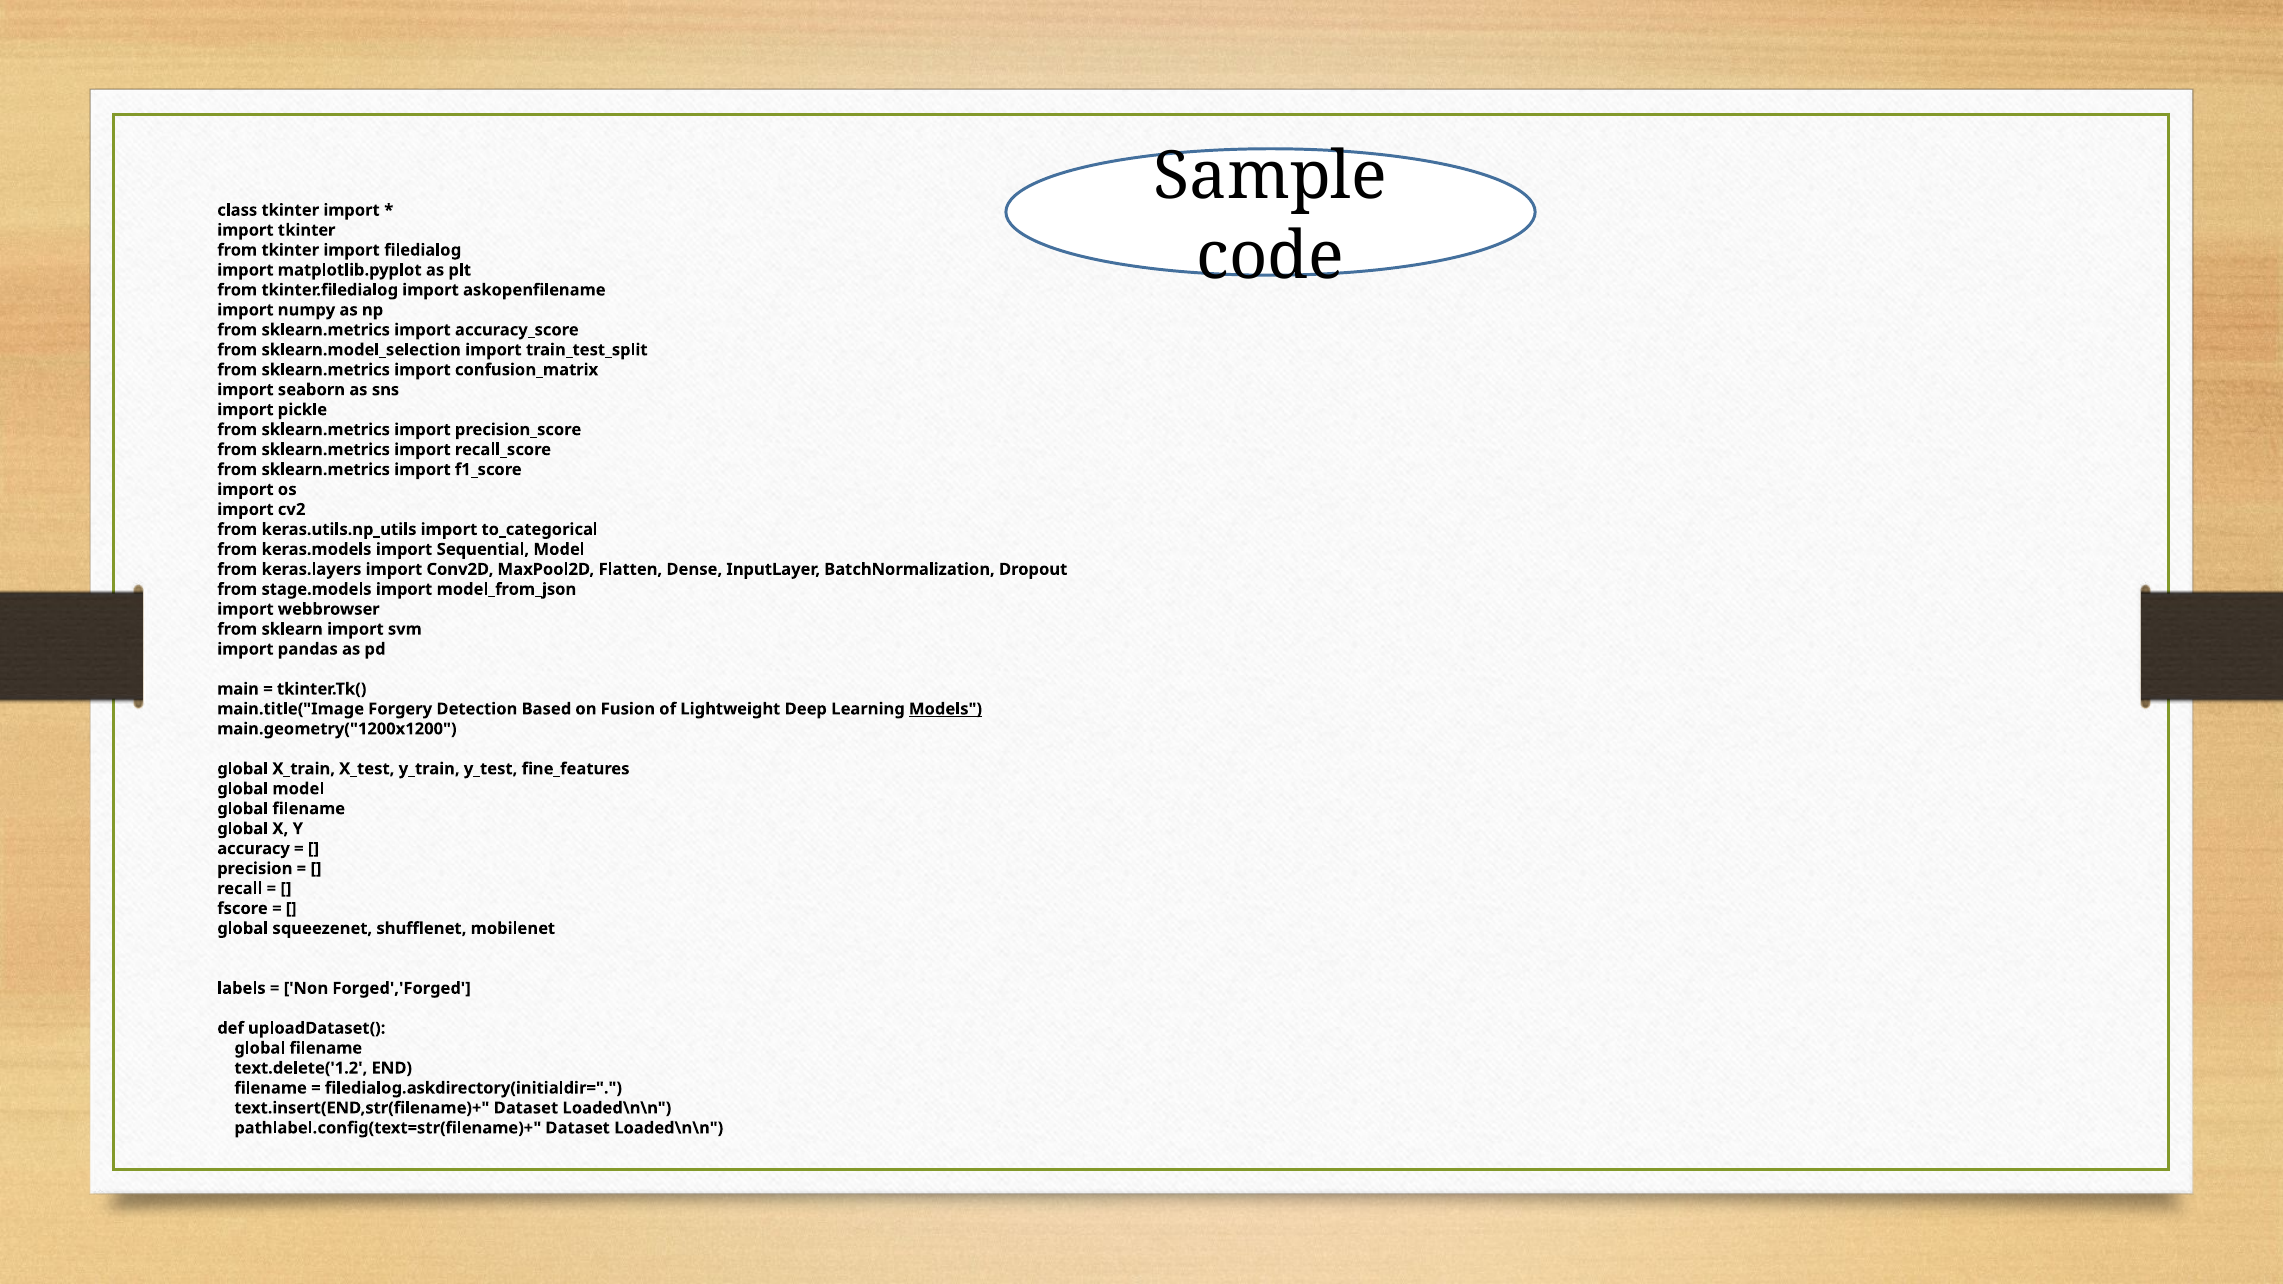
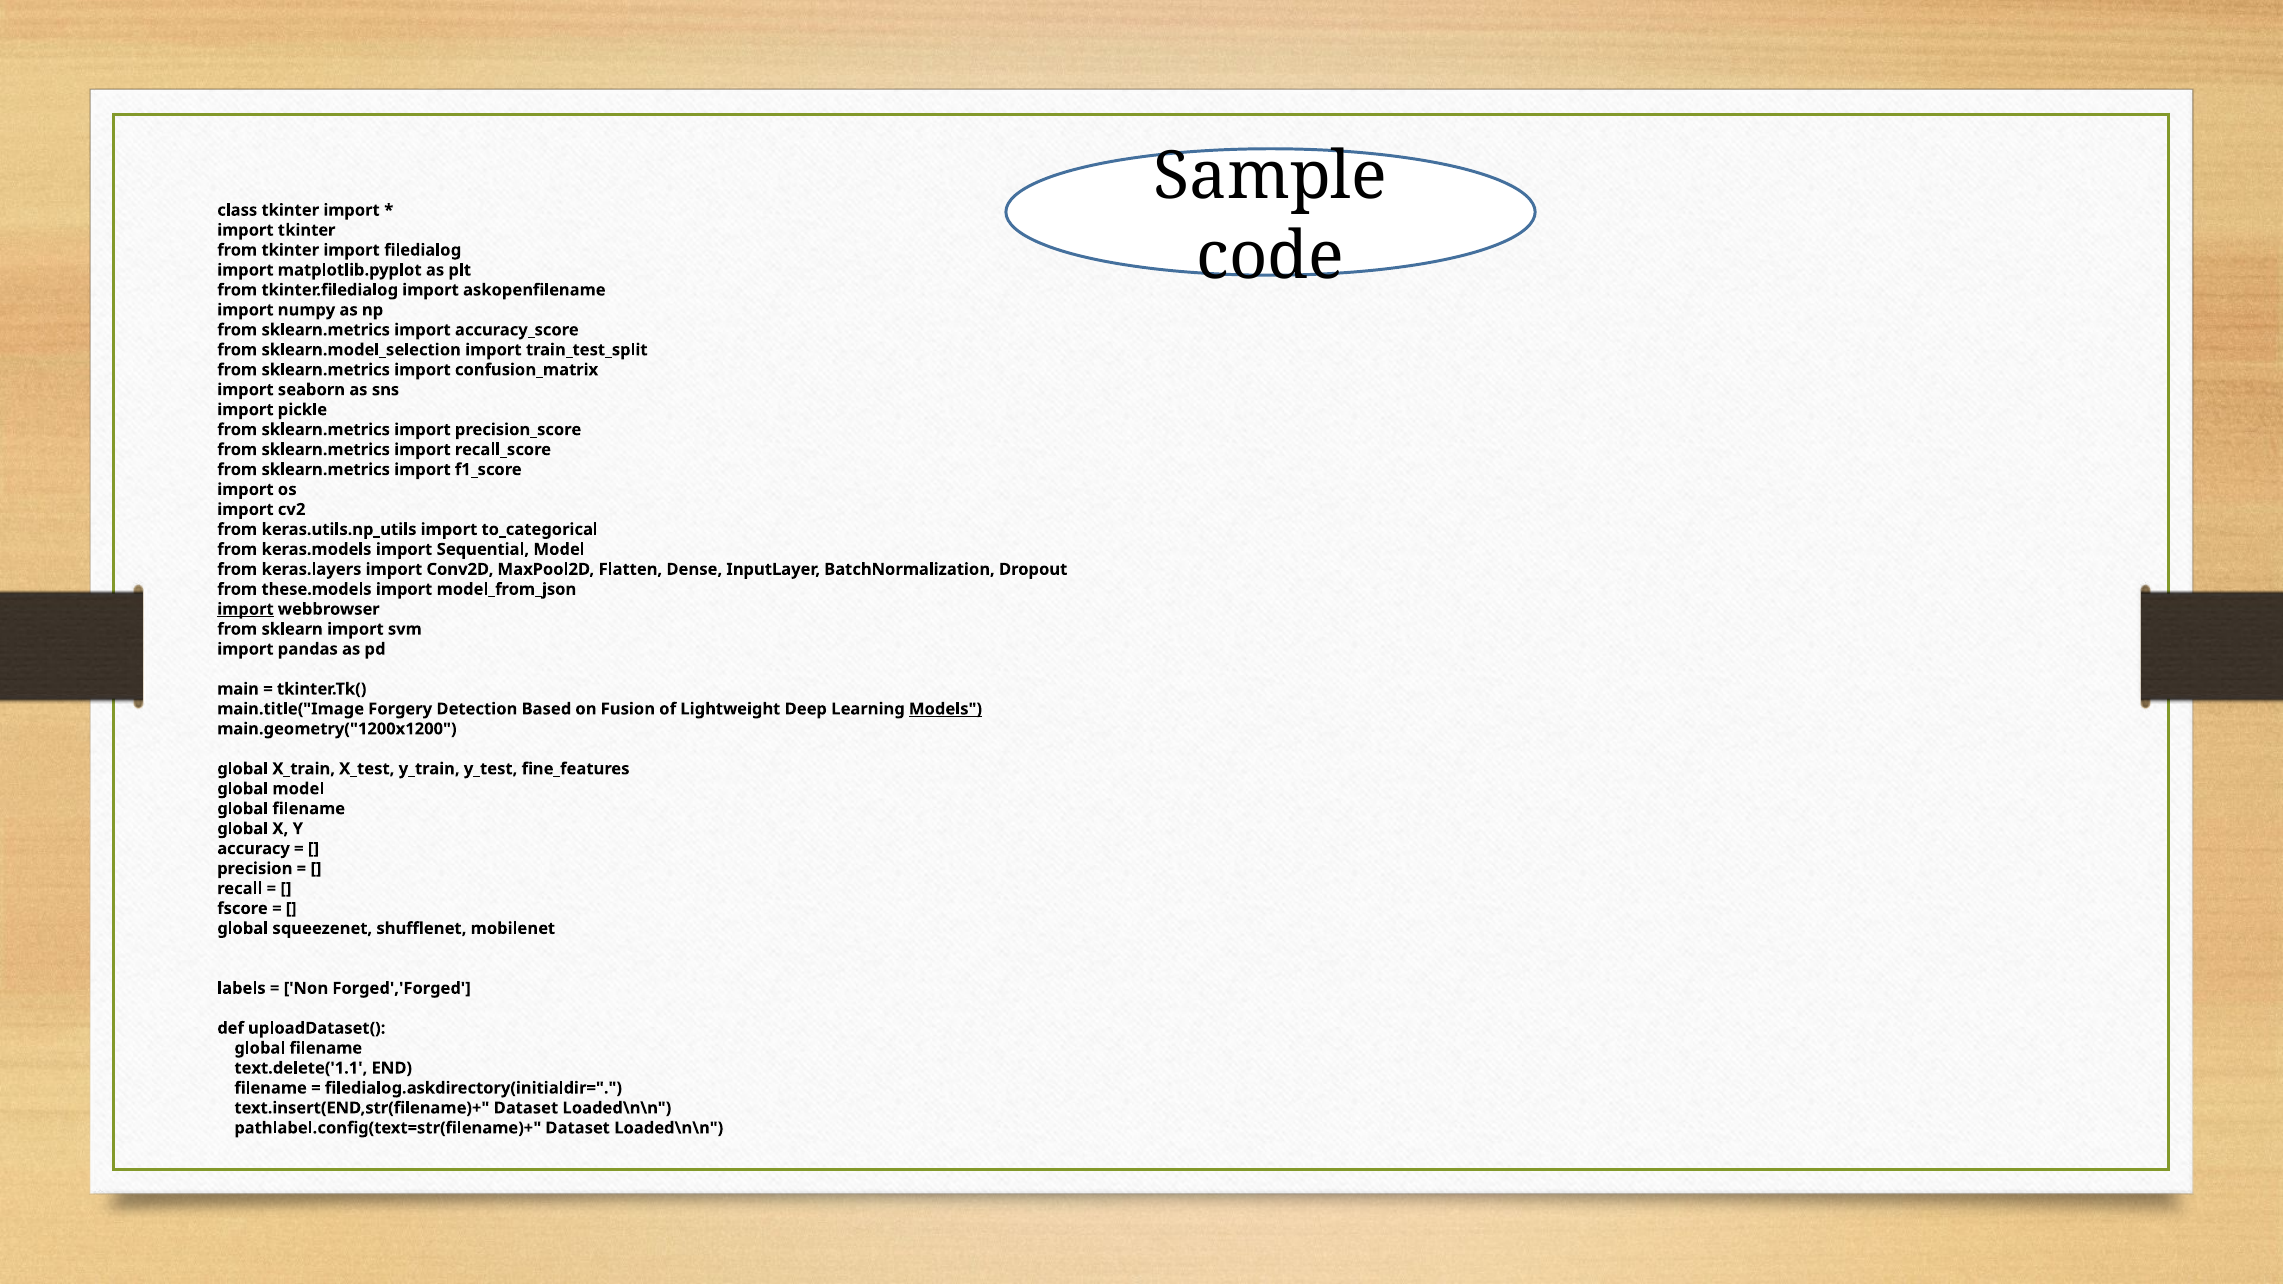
stage.models: stage.models -> these.models (317, 589)
import underline: none -> present (245, 609)
text.delete('1.2: text.delete('1.2 -> text.delete('1.1 (301, 1068)
